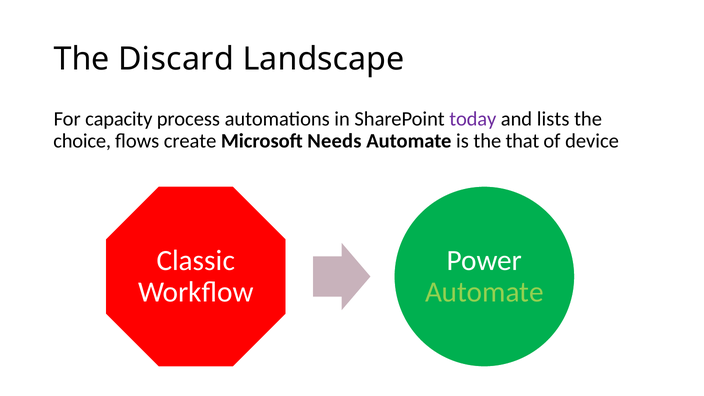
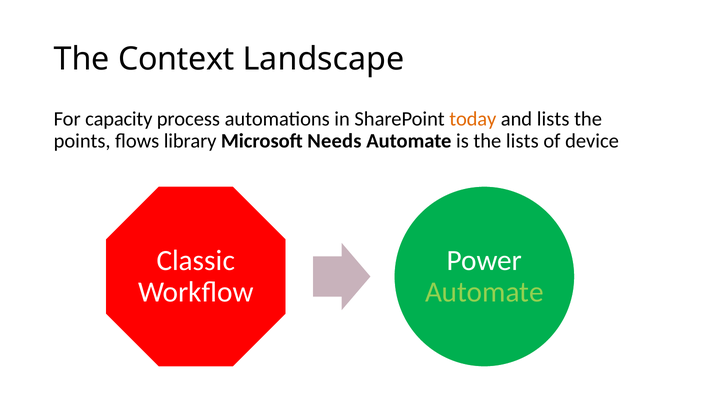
Discard: Discard -> Context (176, 59)
today colour: purple -> orange (473, 119)
choice: choice -> points (82, 141)
create: create -> library (190, 141)
the that: that -> lists (522, 141)
